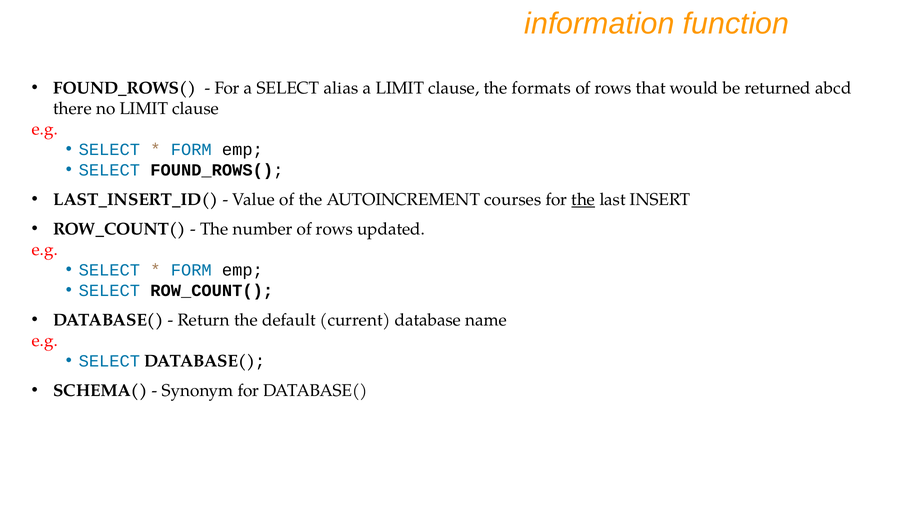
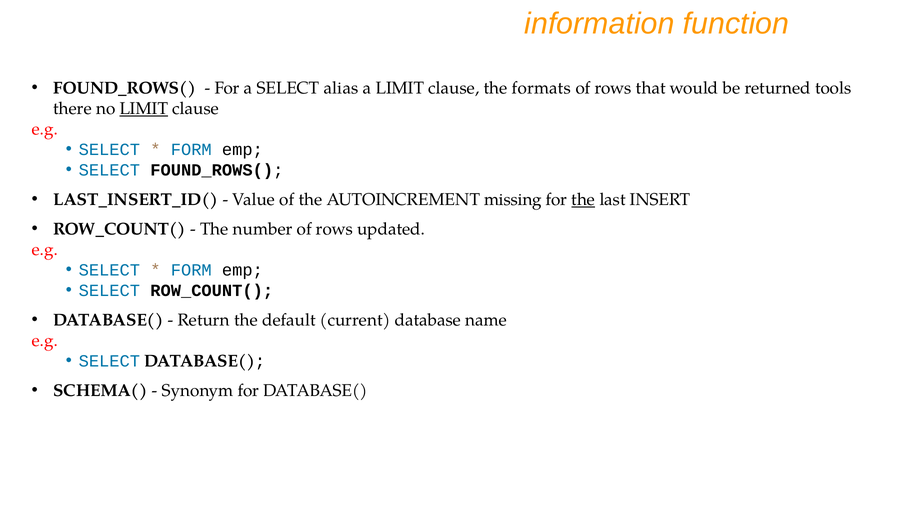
abcd: abcd -> tools (833, 88)
LIMIT underline: none -> present (144, 109)
courses: courses -> missing (513, 200)
